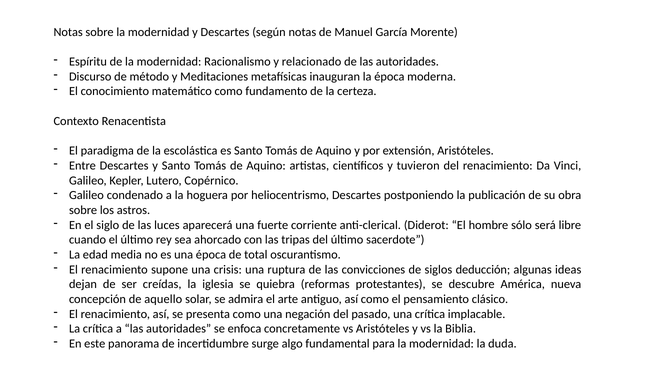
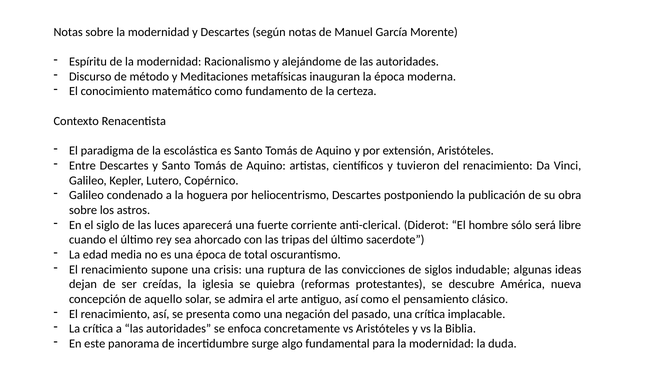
relacionado: relacionado -> alejándome (312, 62)
deducción: deducción -> indudable (483, 269)
